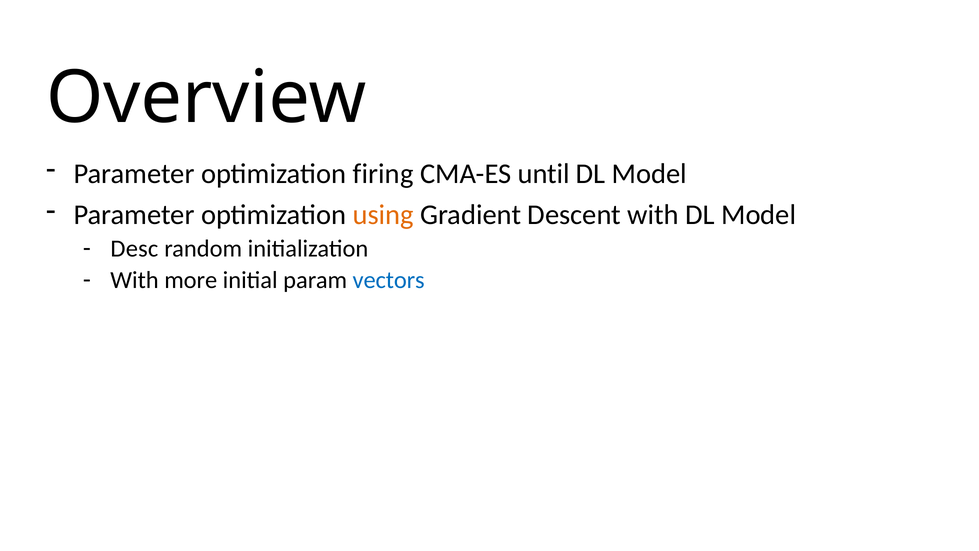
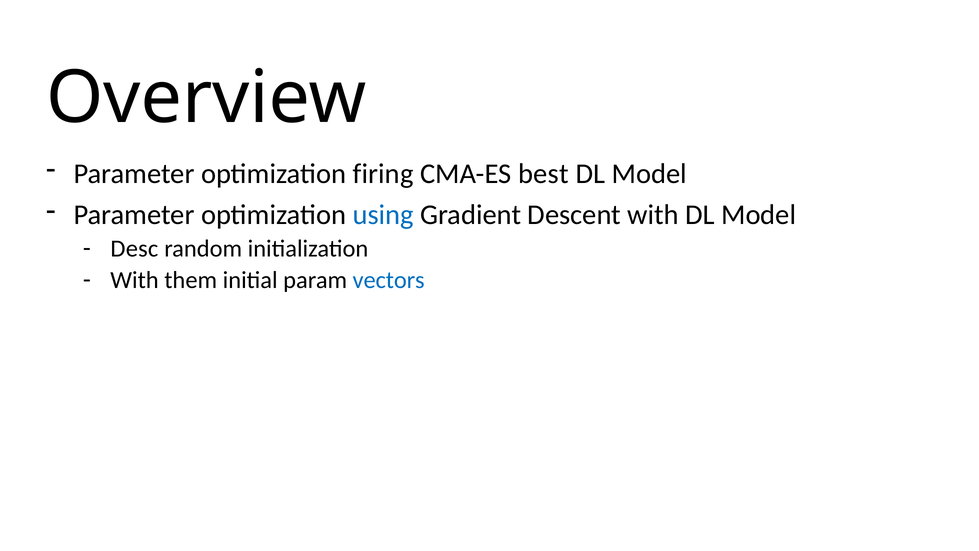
until: until -> best (543, 174)
using colour: orange -> blue (383, 215)
more: more -> them (191, 280)
